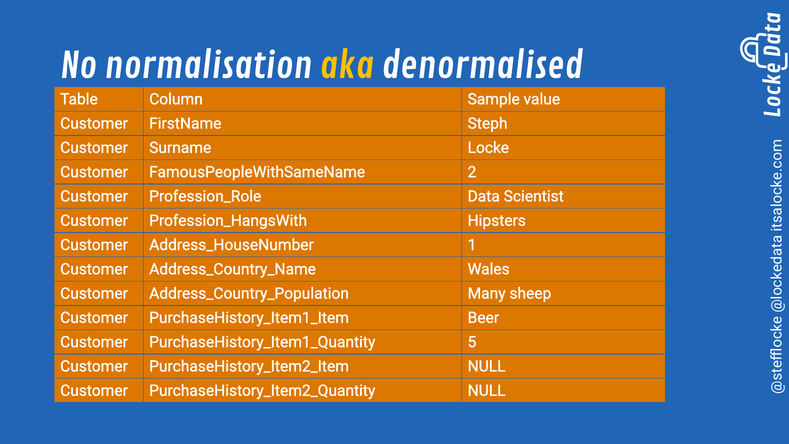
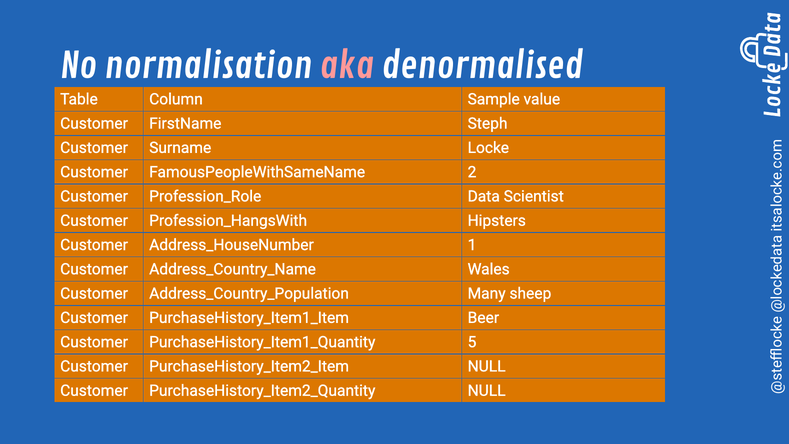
aka colour: yellow -> pink (347, 66)
